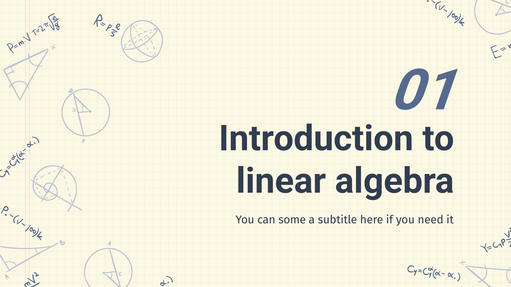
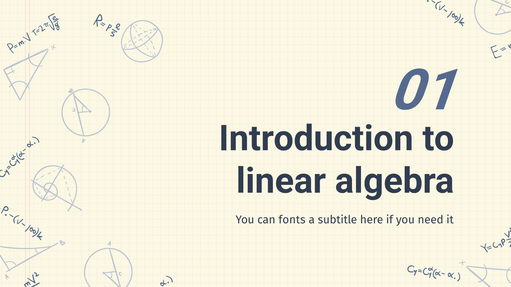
some: some -> fonts (292, 220)
